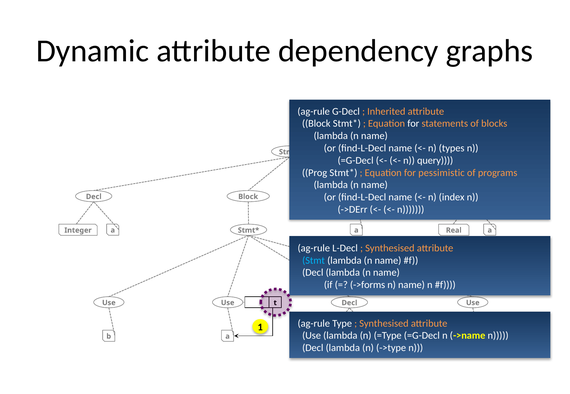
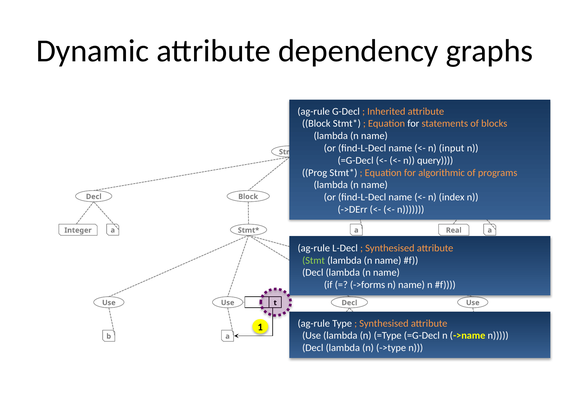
types: types -> input (452, 148)
pessimistic: pessimistic -> algorithmic (442, 173)
Stmt colour: light blue -> light green (314, 261)
